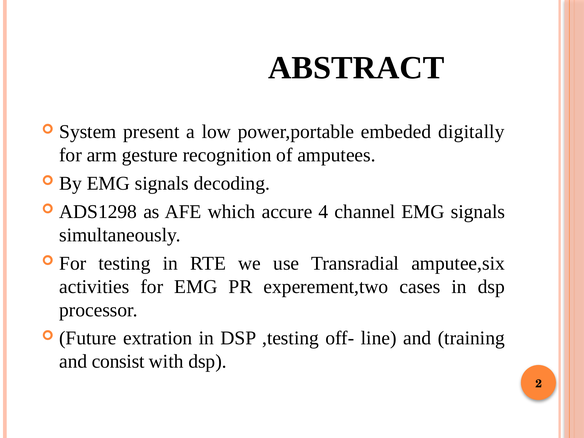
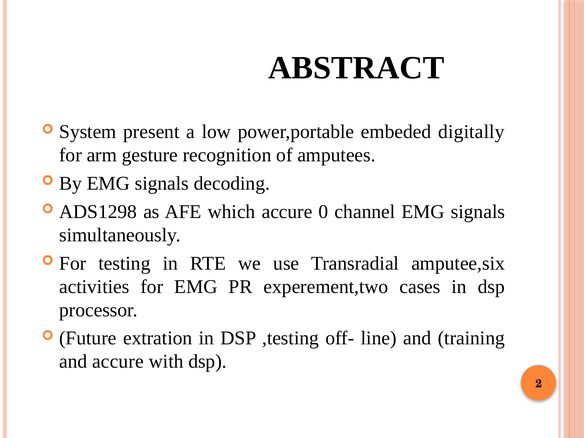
4: 4 -> 0 (323, 212)
and consist: consist -> accure (118, 362)
